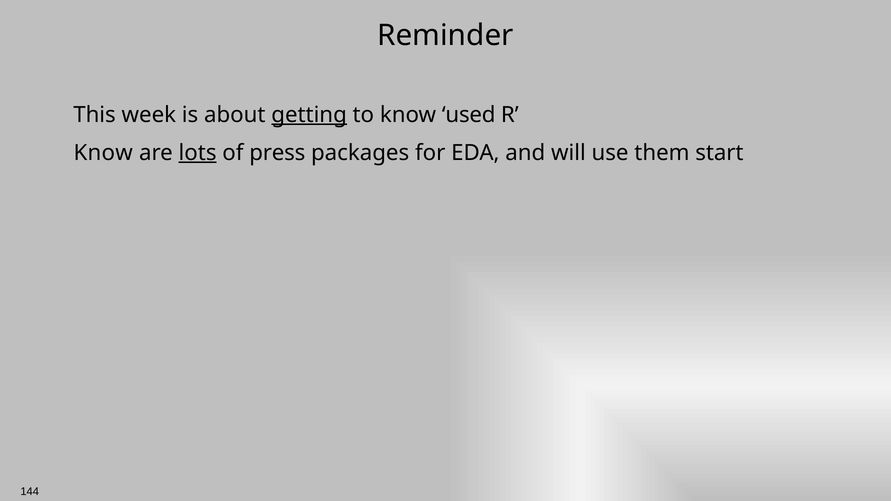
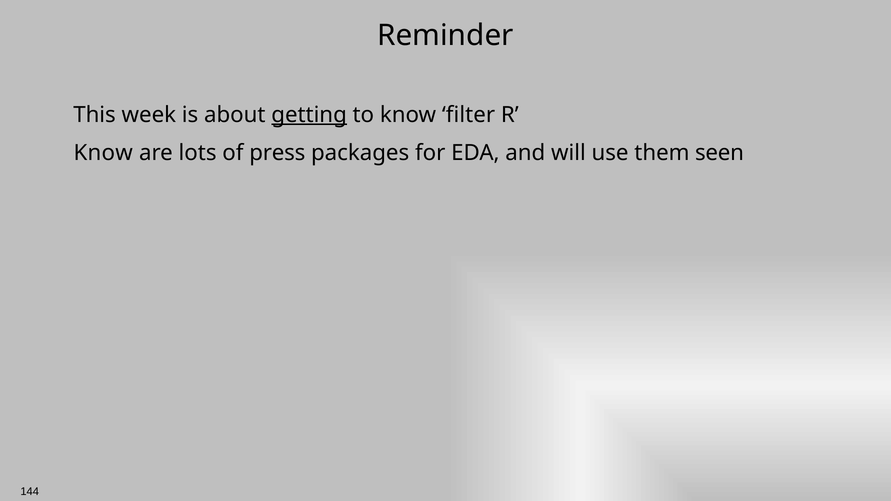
used: used -> filter (469, 115)
lots underline: present -> none (198, 153)
start: start -> seen (719, 153)
